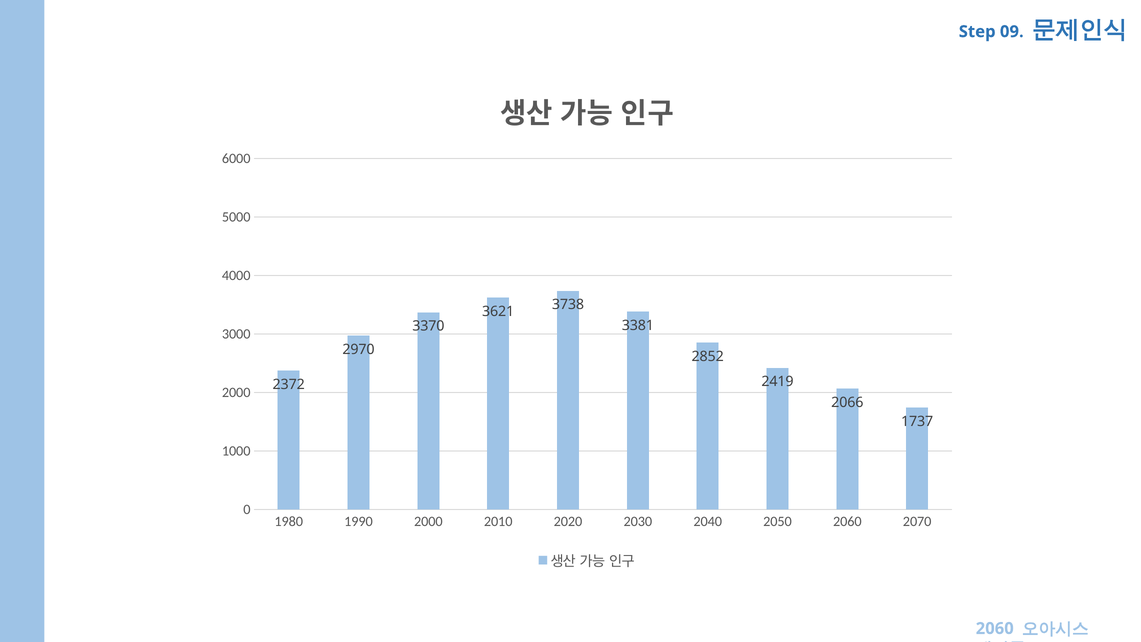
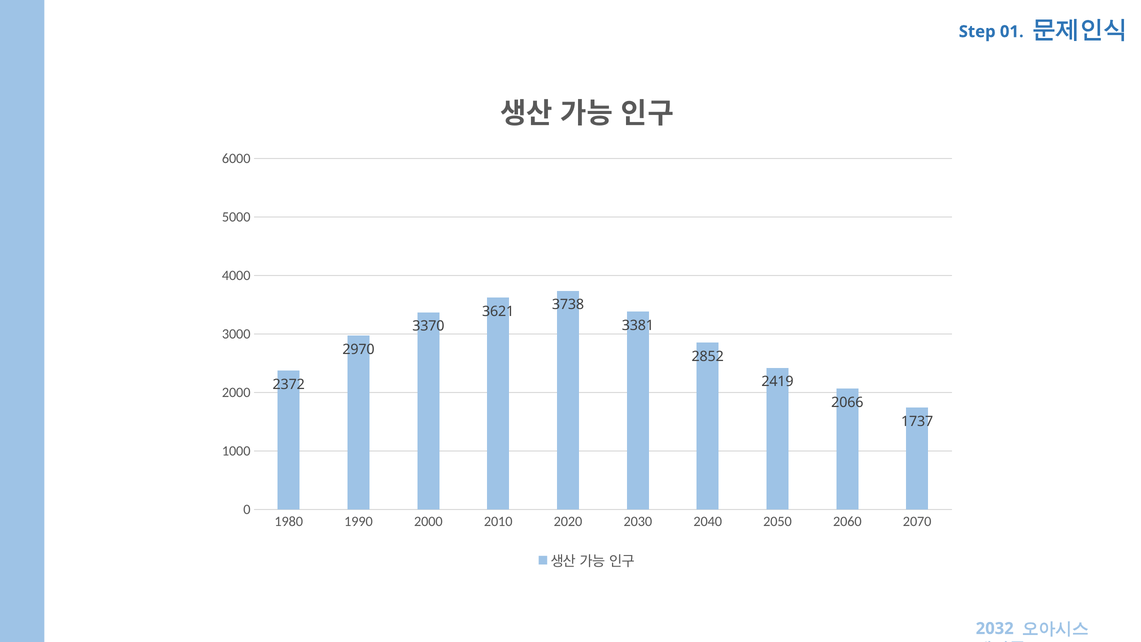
09: 09 -> 01 (1012, 32)
2060: 2060 -> 2032 (995, 628)
